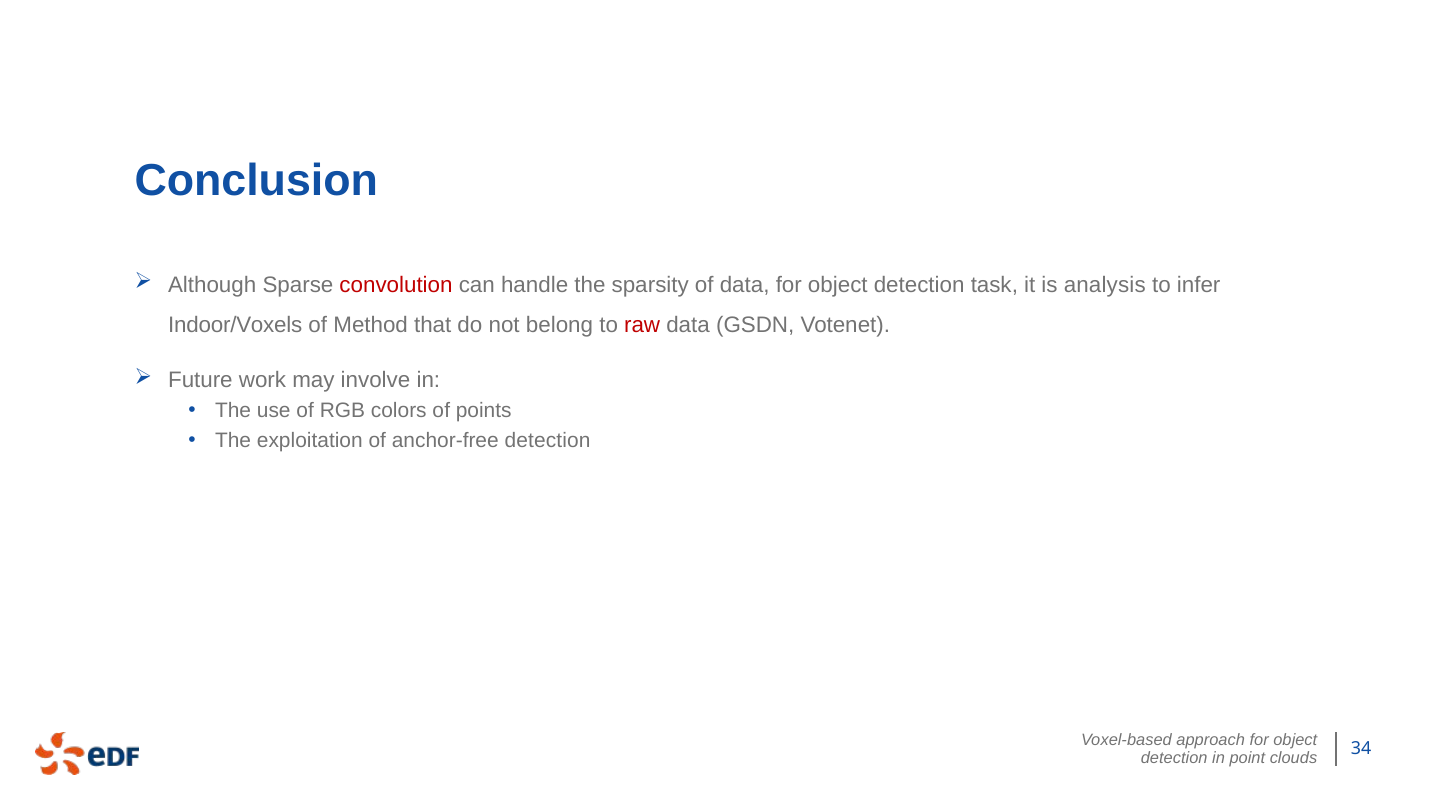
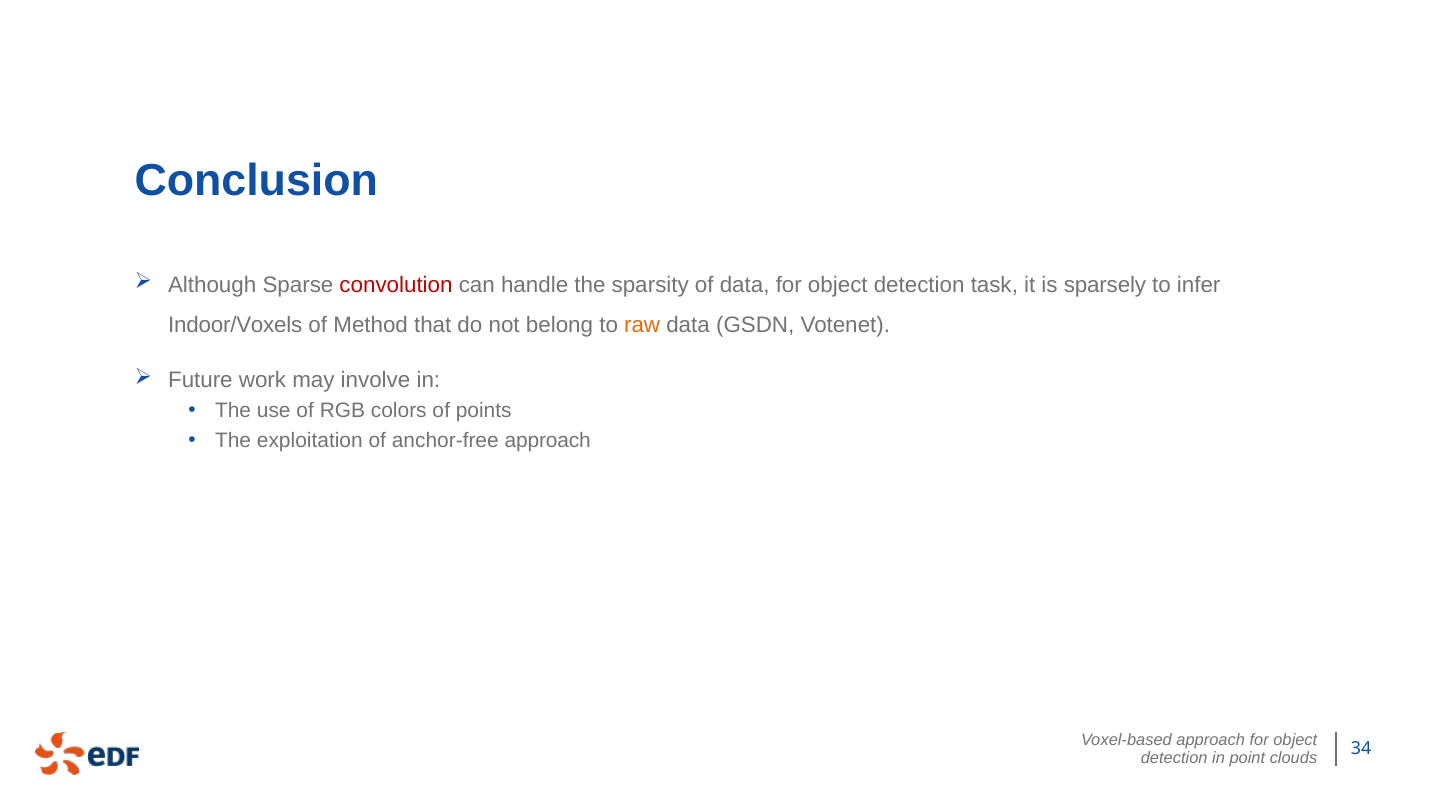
analysis: analysis -> sparsely (1105, 285)
raw colour: red -> orange (642, 325)
anchor-free detection: detection -> approach (548, 441)
